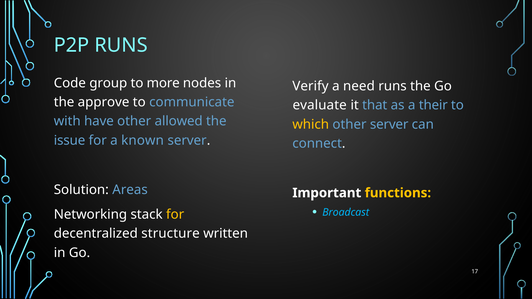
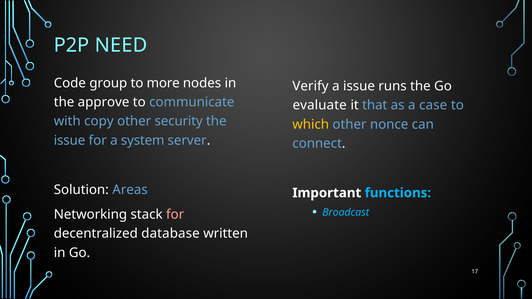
P2P RUNS: RUNS -> NEED (121, 45)
a need: need -> issue (359, 86)
their: their -> case (433, 105)
have: have -> copy (99, 121)
allowed: allowed -> security (179, 121)
other server: server -> nonce (389, 125)
known: known -> system (143, 140)
functions colour: yellow -> light blue (398, 193)
for colour: yellow -> pink (175, 215)
structure: structure -> database (170, 234)
